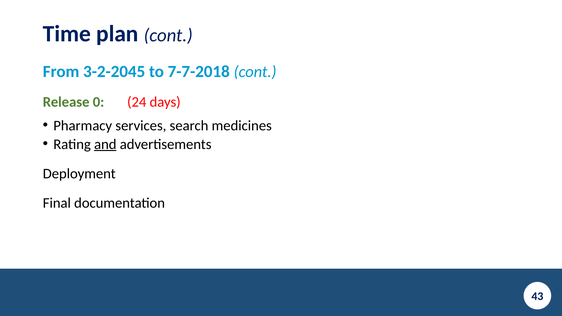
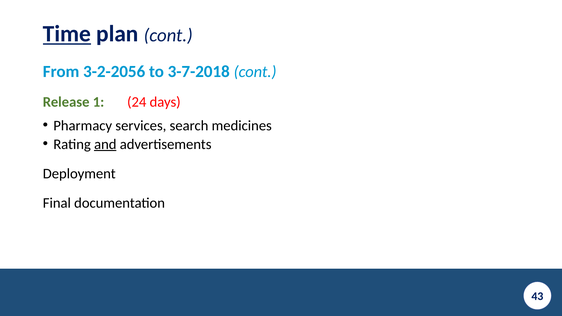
Time underline: none -> present (67, 34)
3-2-2045: 3-2-2045 -> 3-2-2056 (114, 72)
7-7-2018: 7-7-2018 -> 3-7-2018 (199, 72)
0: 0 -> 1 (98, 102)
